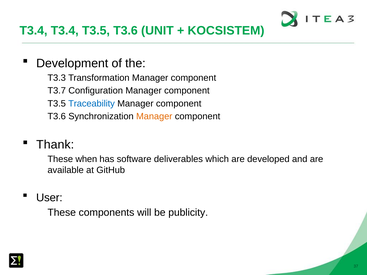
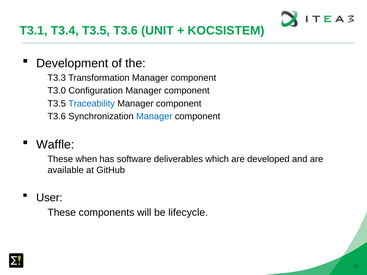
T3.4: T3.4 -> T3.1 (33, 31)
T3.7: T3.7 -> T3.0 (57, 91)
Manager colour: orange -> blue (154, 116)
Thank: Thank -> Waffle (55, 145)
publicity: publicity -> lifecycle (188, 213)
